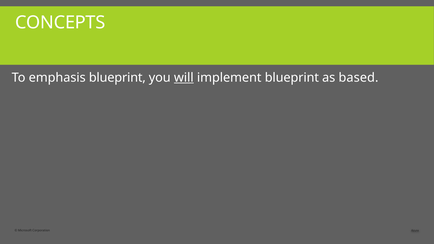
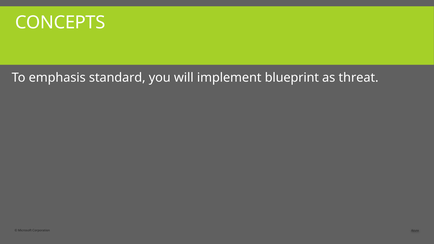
emphasis blueprint: blueprint -> standard (117, 78)
will underline: present -> none (184, 78)
based: based -> threat (359, 78)
